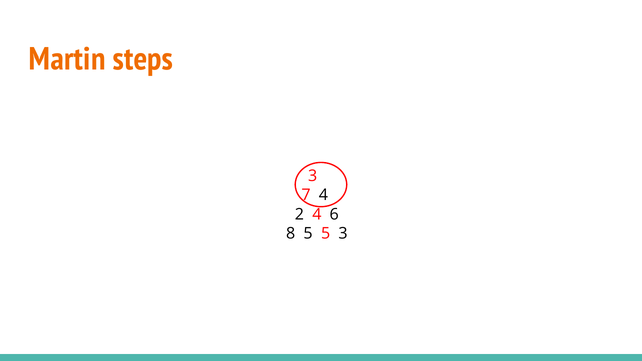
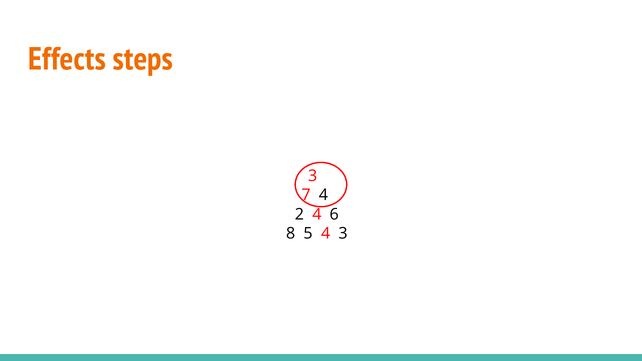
Martin: Martin -> Effects (67, 59)
5 5: 5 -> 4 (326, 234)
